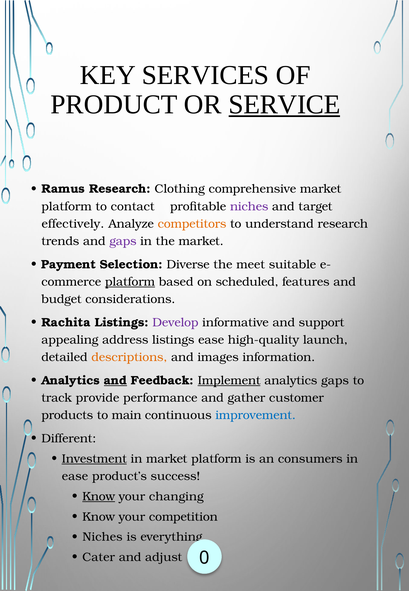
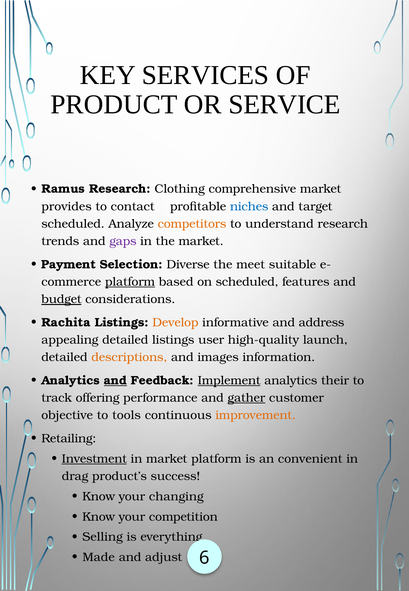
SERVICE underline: present -> none (284, 105)
platform: platform -> provides (67, 206)
niches colour: purple -> blue (249, 206)
effectively: effectively -> scheduled (73, 224)
budget underline: none -> present (61, 299)
Develop colour: purple -> orange (175, 322)
support: support -> address (322, 322)
appealing address: address -> detailed (125, 340)
listings ease: ease -> user (211, 340)
analytics gaps: gaps -> their (335, 380)
provide: provide -> offering (98, 398)
gather underline: none -> present (246, 398)
products: products -> objective (67, 415)
main: main -> tools (126, 415)
improvement colour: blue -> orange (256, 415)
Different: Different -> Retailing (69, 438)
consumers: consumers -> convenient (310, 459)
ease: ease -> drag (75, 476)
Know underline: present -> none (99, 496)
Niches: Niches -> Selling (103, 537)
Cater: Cater -> Made (99, 557)
0: 0 -> 6 (204, 558)
